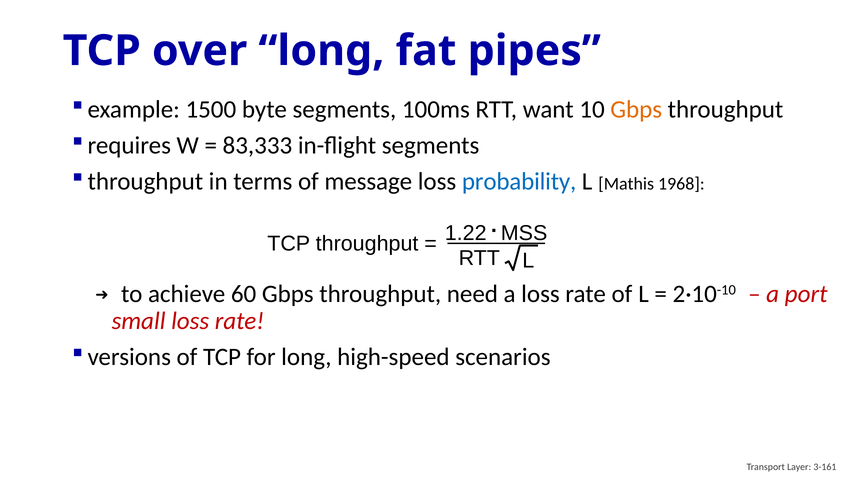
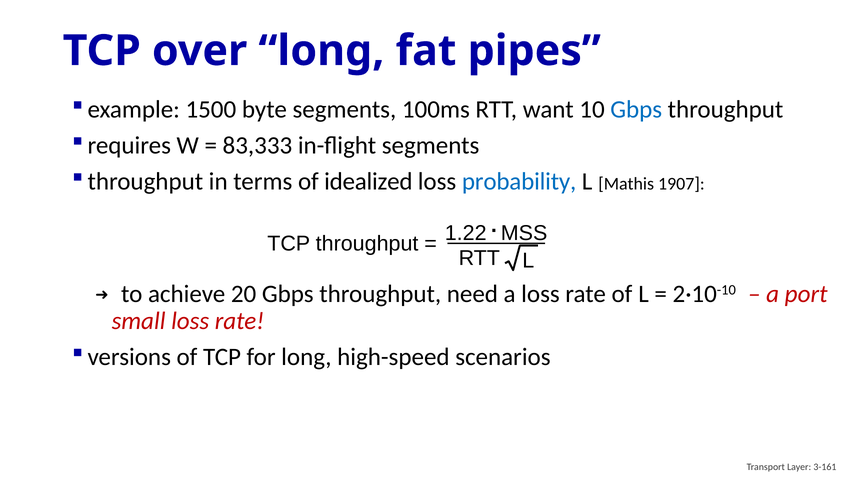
Gbps colour: orange -> blue (636, 110)
message: message -> idealized (368, 182)
1968: 1968 -> 1907 (681, 184)
60: 60 -> 20 (244, 294)
